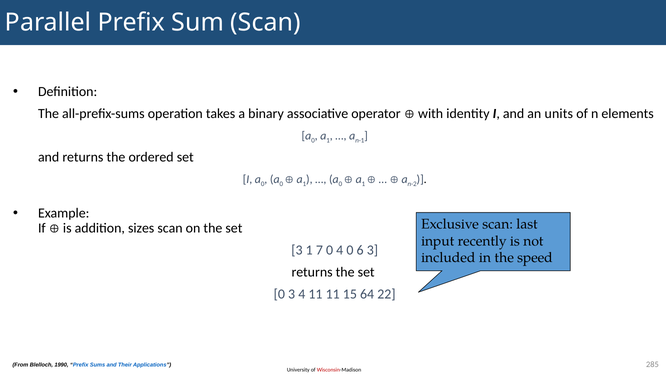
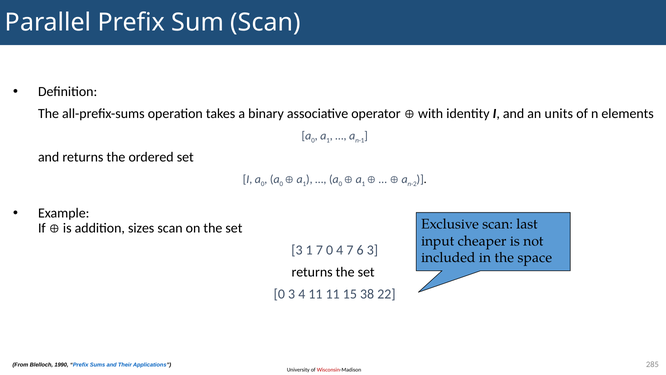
recently: recently -> cheaper (482, 241)
4 0: 0 -> 7 (350, 250)
speed: speed -> space (535, 257)
64: 64 -> 38 (367, 294)
